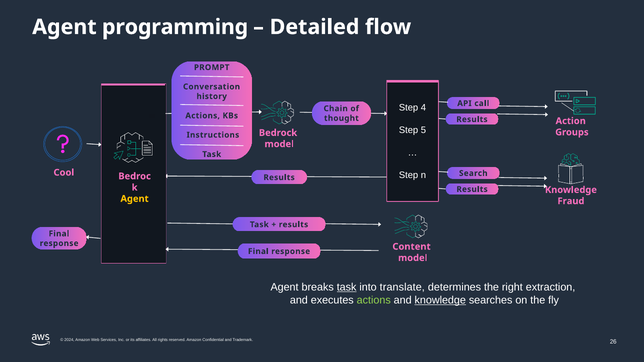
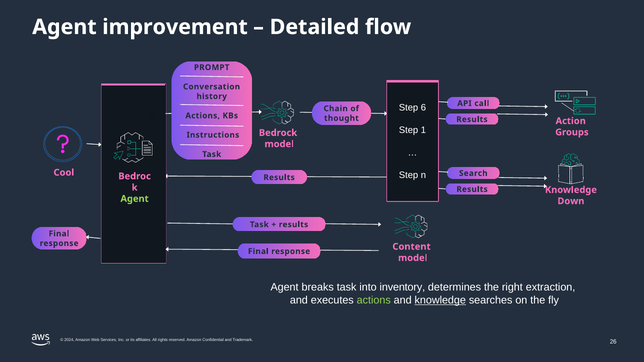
programming: programming -> improvement (175, 27)
4: 4 -> 6 (423, 108)
5: 5 -> 1 (423, 130)
Agent colour: yellow -> light green (135, 199)
Fraud: Fraud -> Down (571, 201)
task underline: present -> none (347, 287)
translate: translate -> inventory (402, 287)
